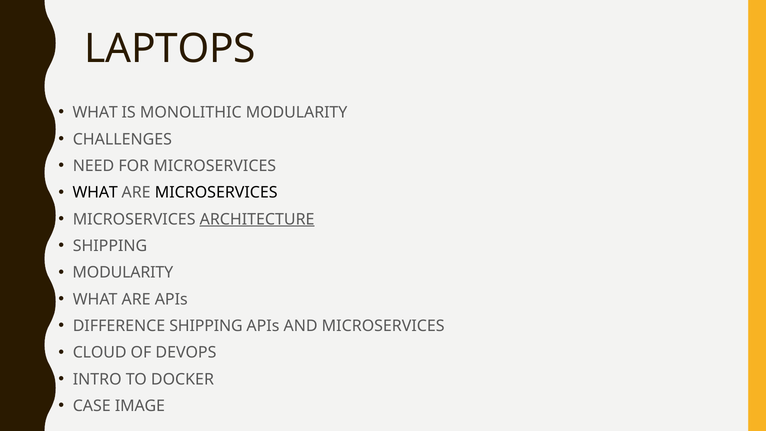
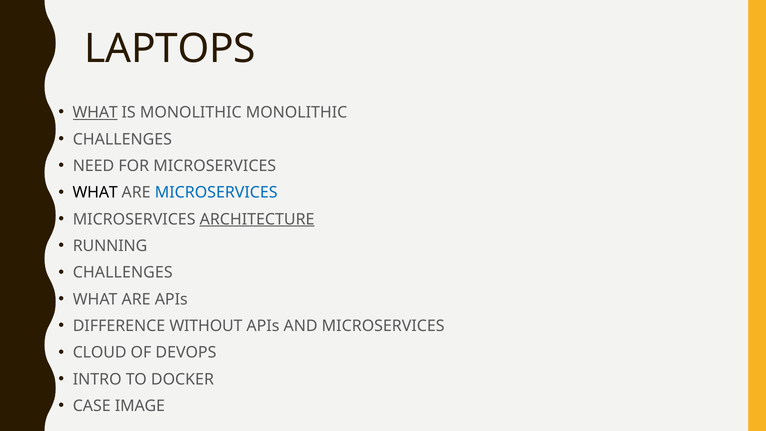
WHAT underline: none -> present (95, 113)
MONOLITHIC MODULARITY: MODULARITY -> MONOLITHIC (297, 113)
MICROSERVICES colour: black -> blue (216, 193)
SHIPPING: SHIPPING -> RUNNING (110, 246)
MODULARITY: MODULARITY -> CHALLENGES (123, 273)
DIFFERENCE SHIPPING: SHIPPING -> WITHOUT (206, 326)
